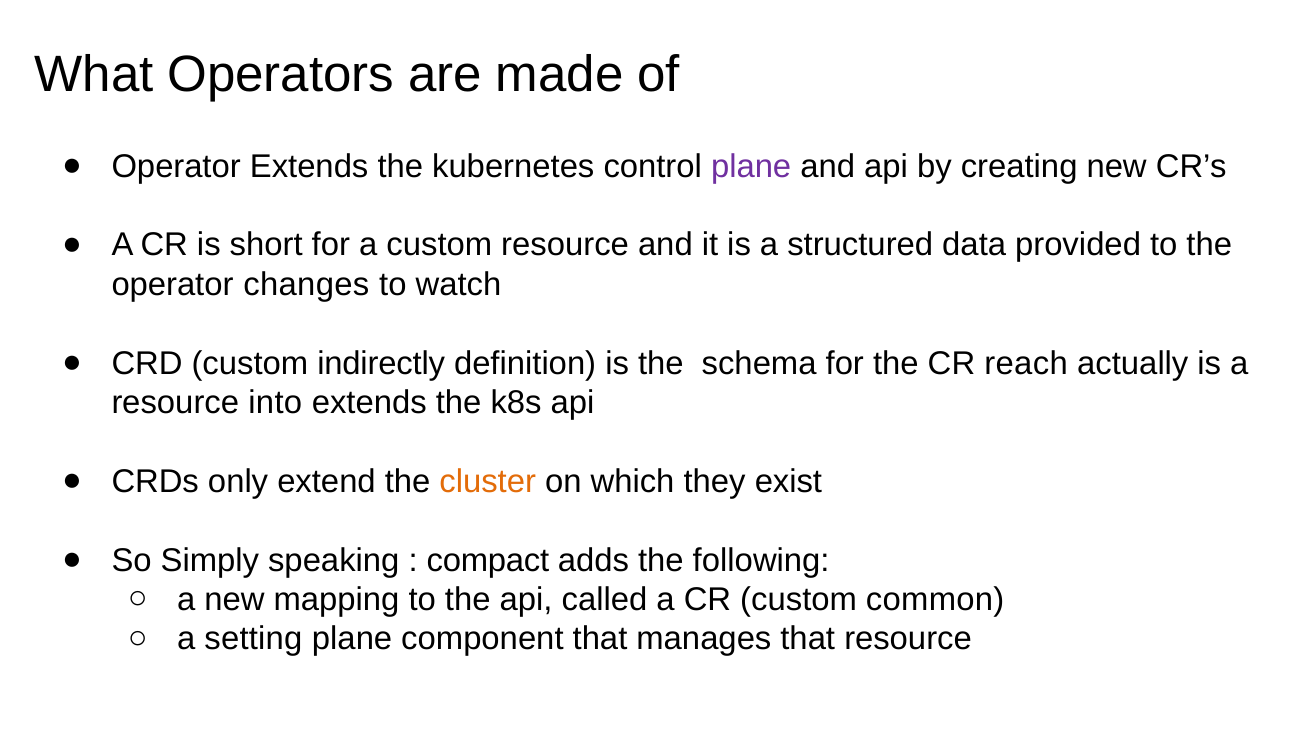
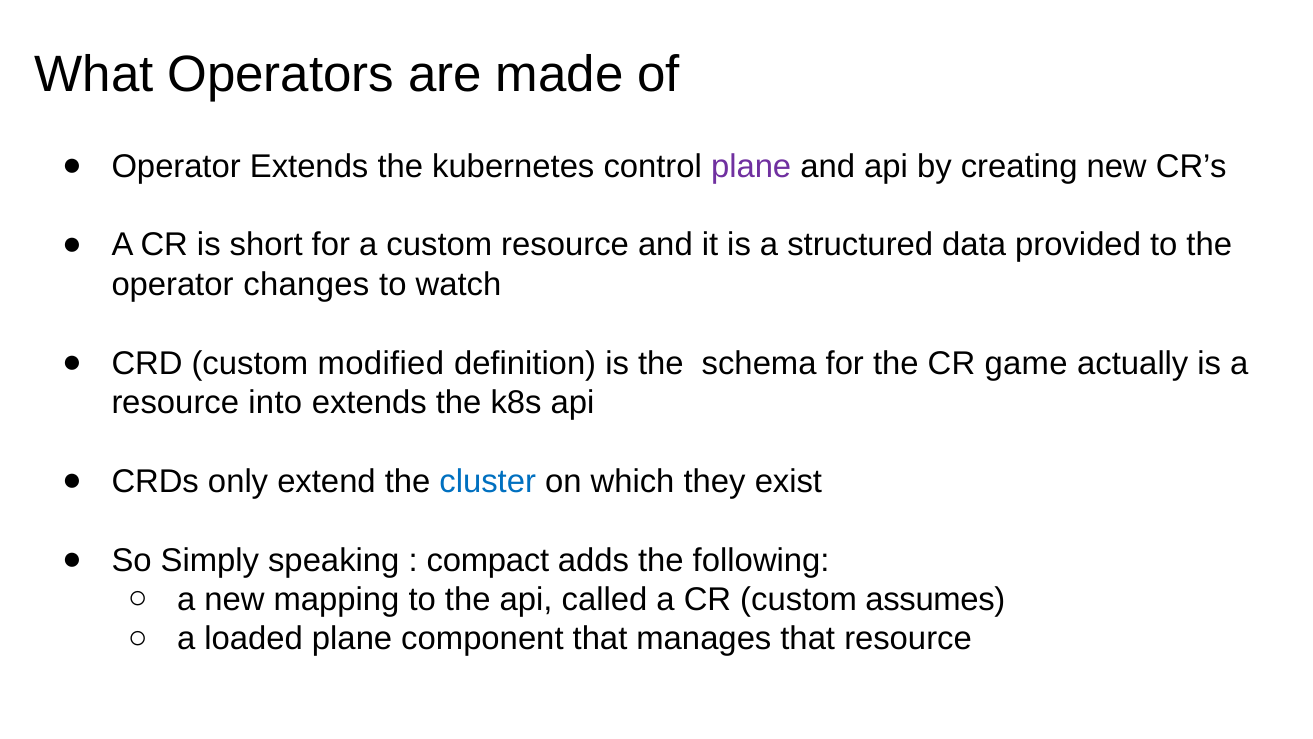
indirectly: indirectly -> modified (381, 363)
reach: reach -> game (1026, 363)
cluster colour: orange -> blue (488, 481)
common: common -> assumes (935, 599)
setting: setting -> loaded (254, 639)
